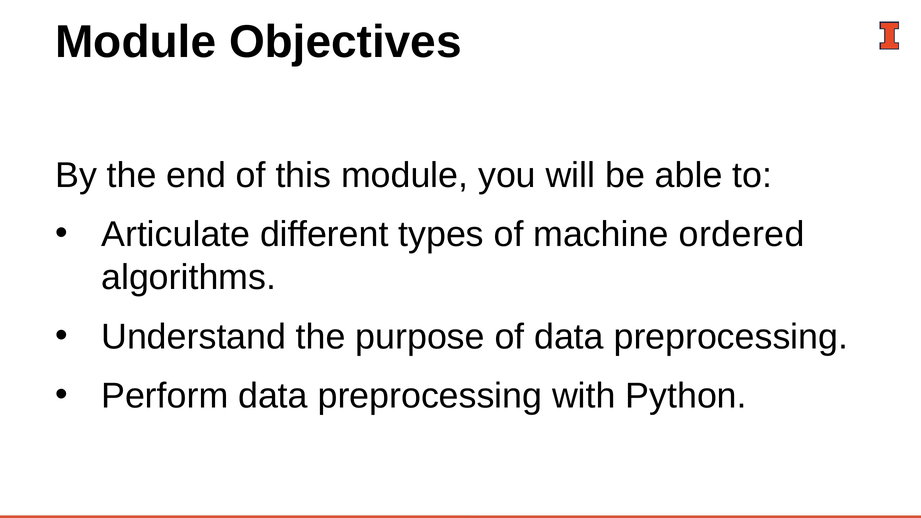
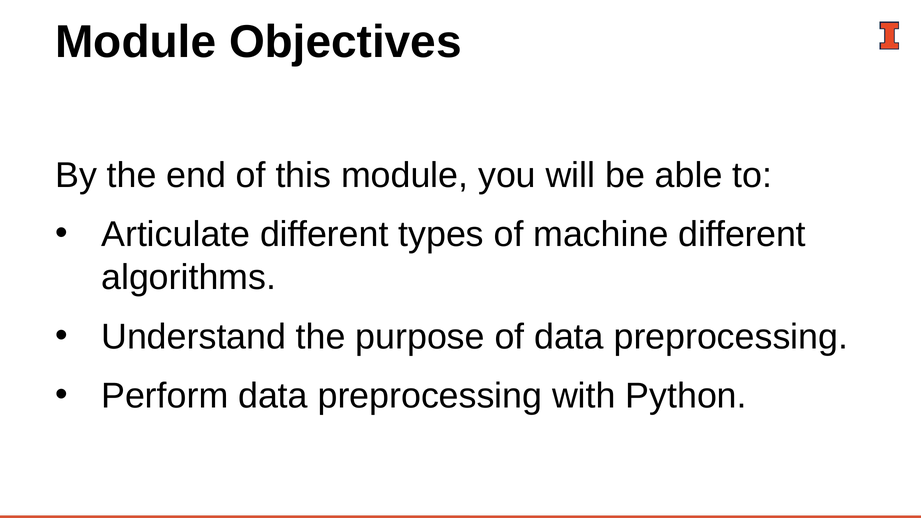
machine ordered: ordered -> different (742, 235)
